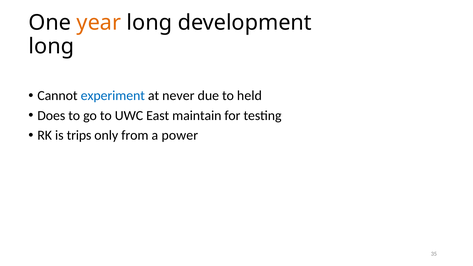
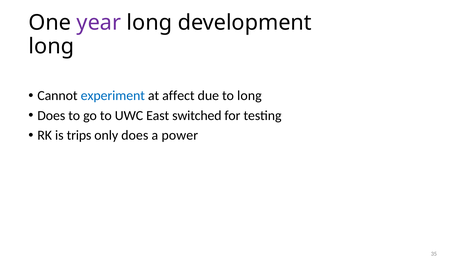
year colour: orange -> purple (99, 23)
never: never -> affect (178, 96)
to held: held -> long (249, 96)
maintain: maintain -> switched (197, 116)
only from: from -> does (135, 135)
